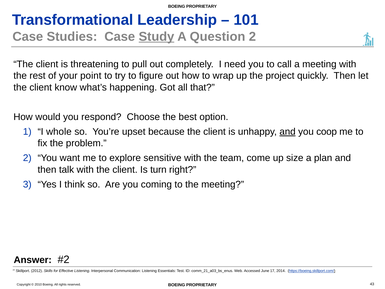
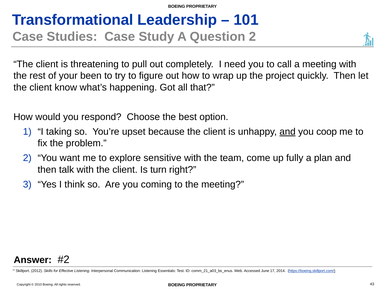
Study underline: present -> none (156, 37)
point: point -> been (91, 76)
whole: whole -> taking (59, 132)
size: size -> fully (295, 158)
